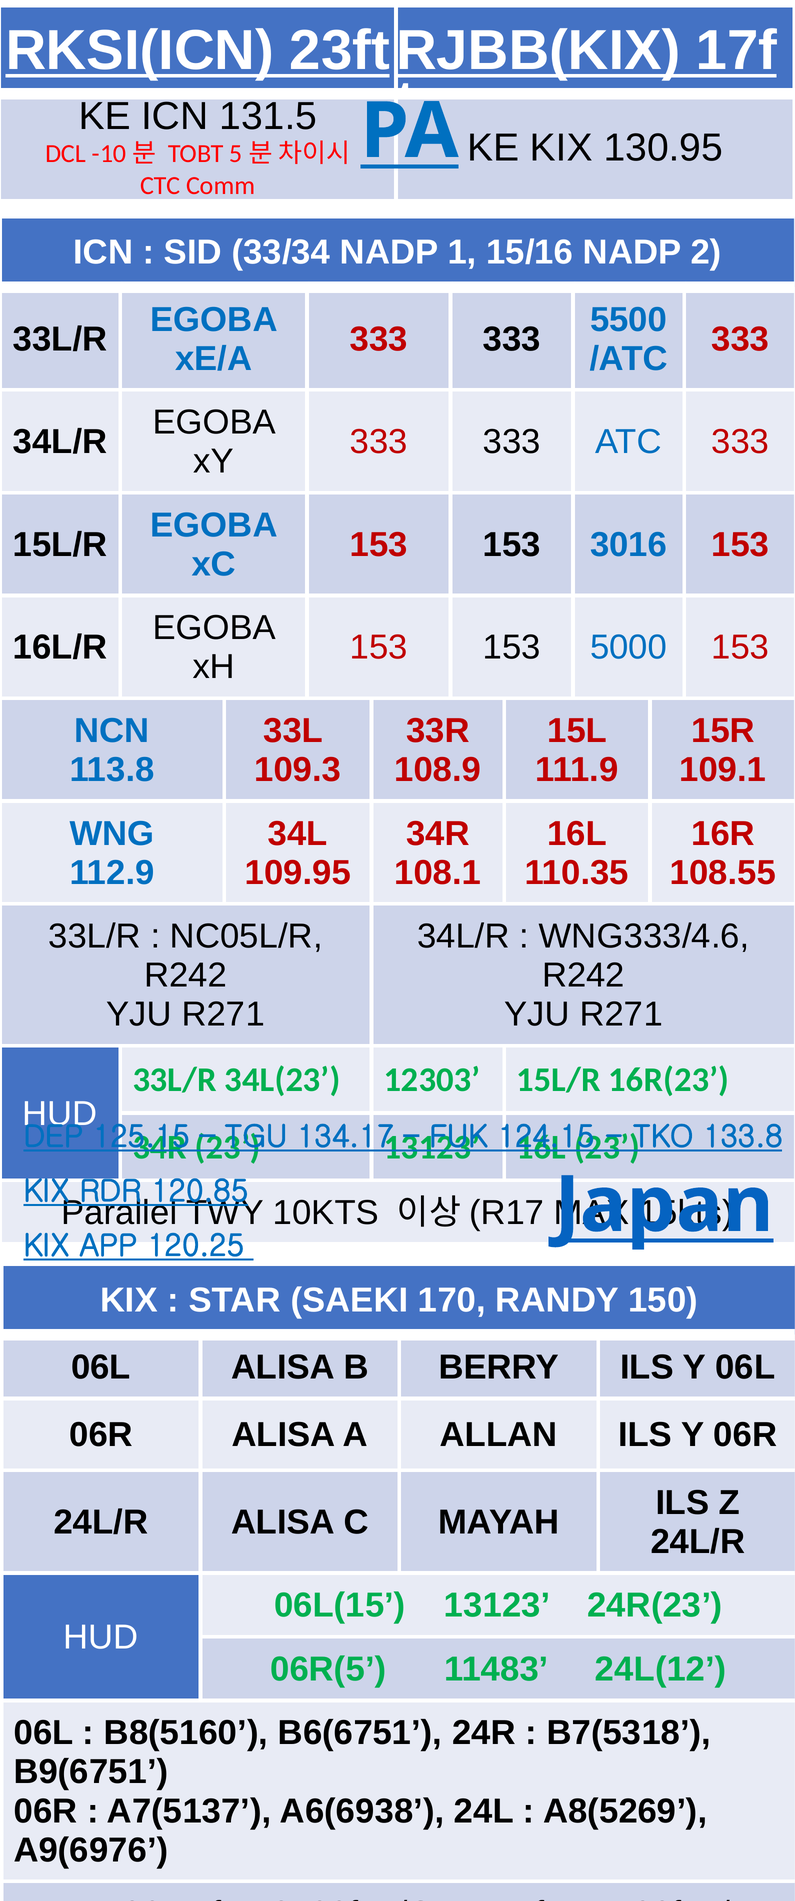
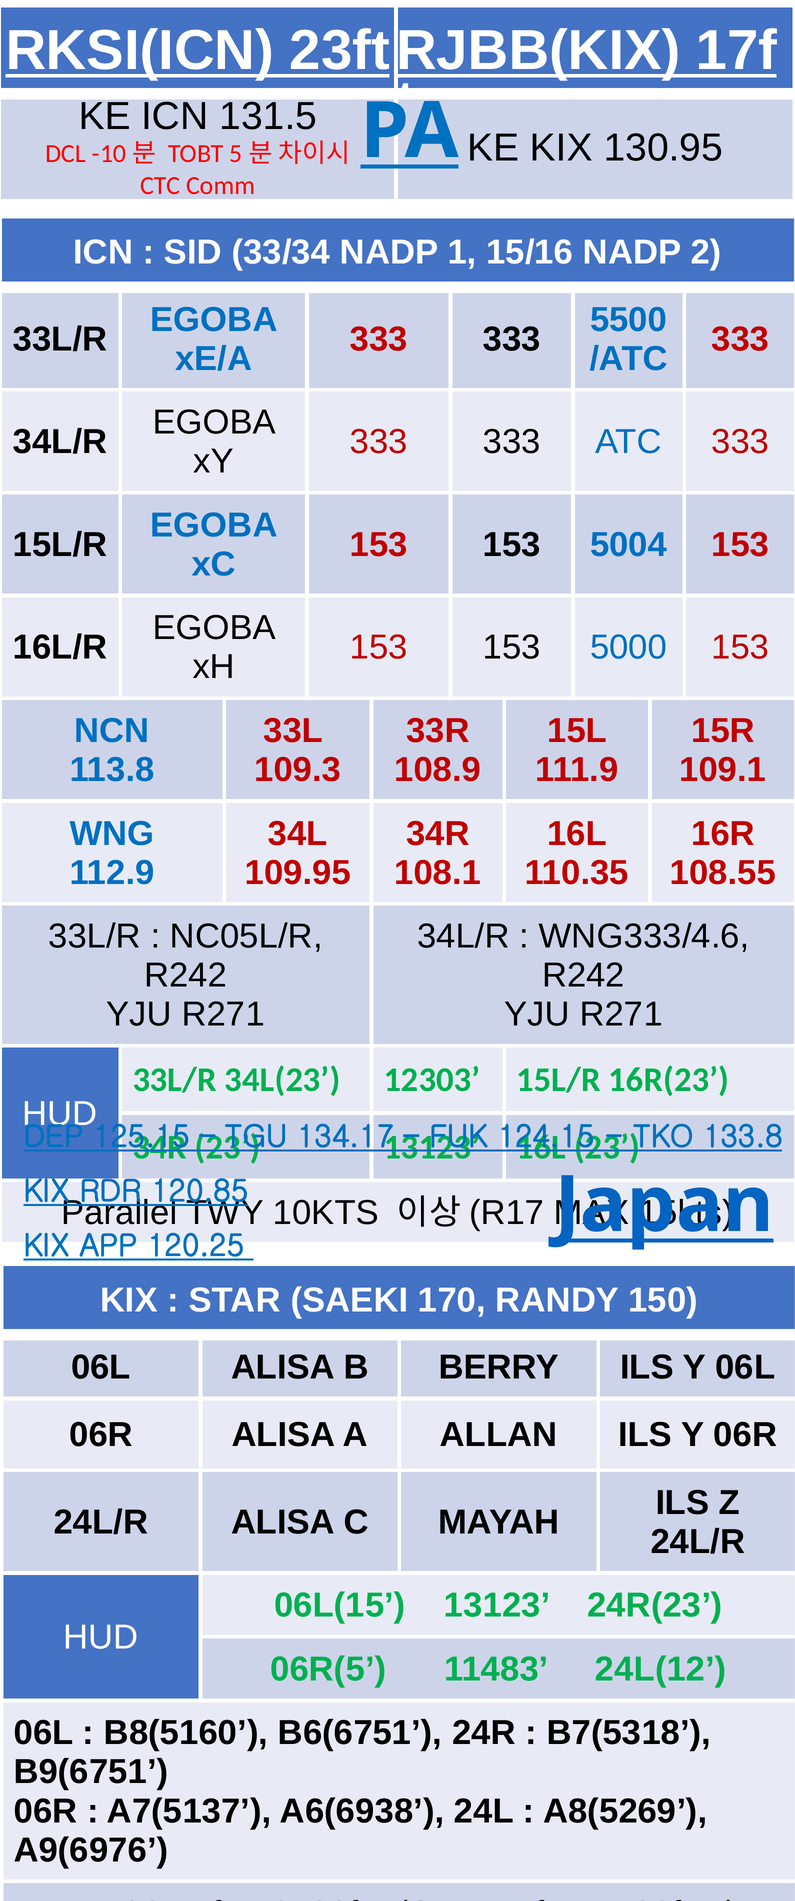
3016: 3016 -> 5004 (629, 545)
